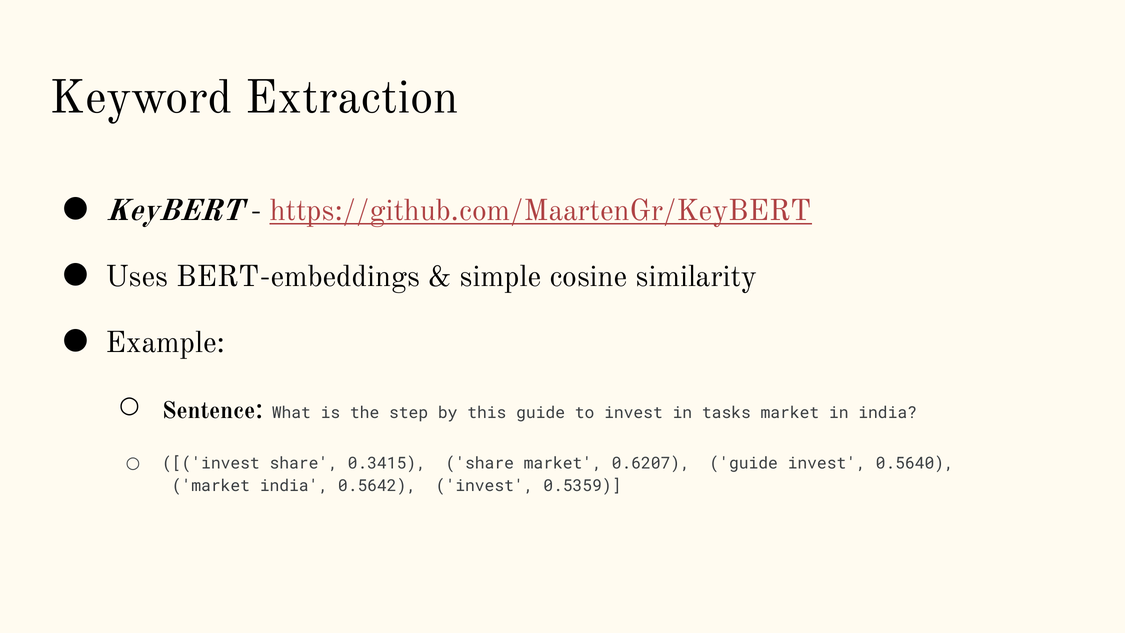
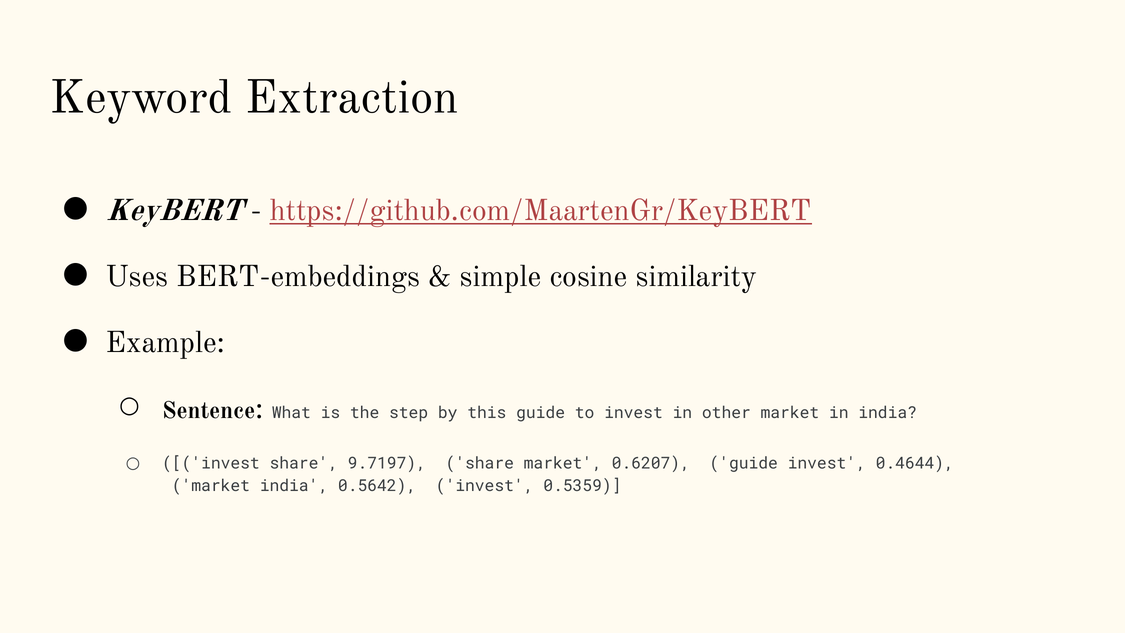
tasks: tasks -> other (726, 413)
0.3415: 0.3415 -> 9.7197 (387, 463)
0.5640: 0.5640 -> 0.4644 (915, 463)
